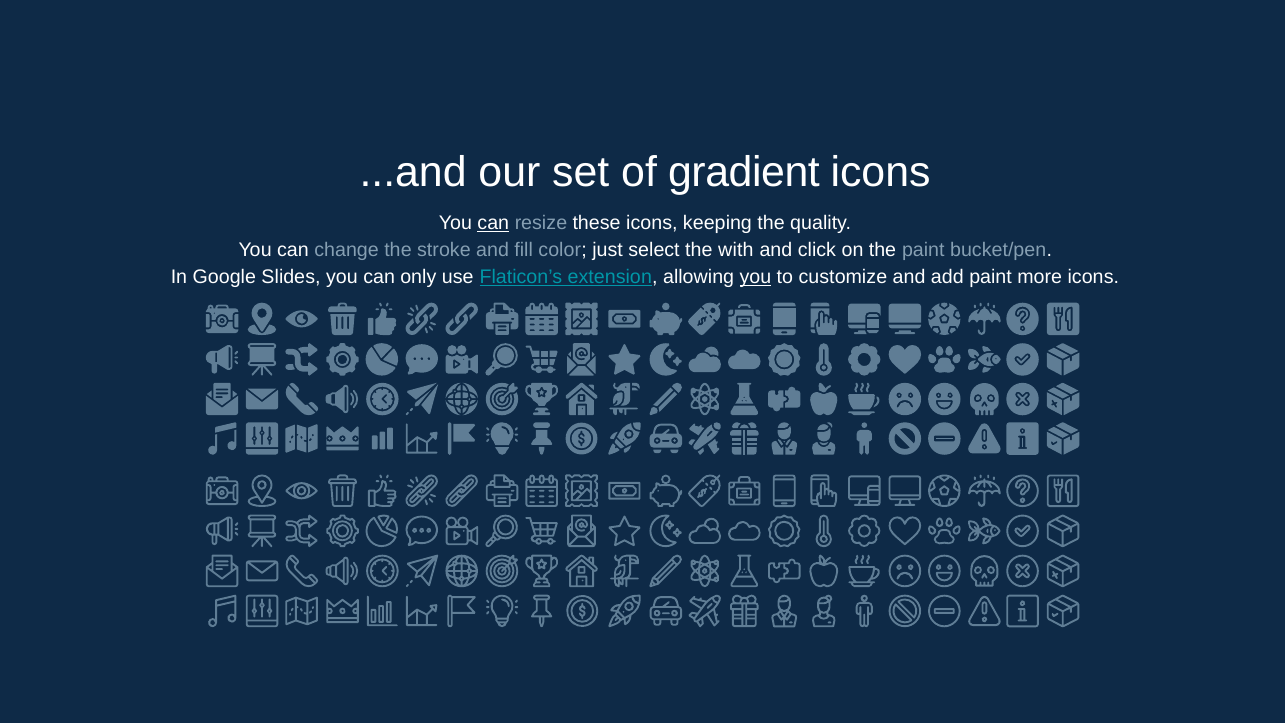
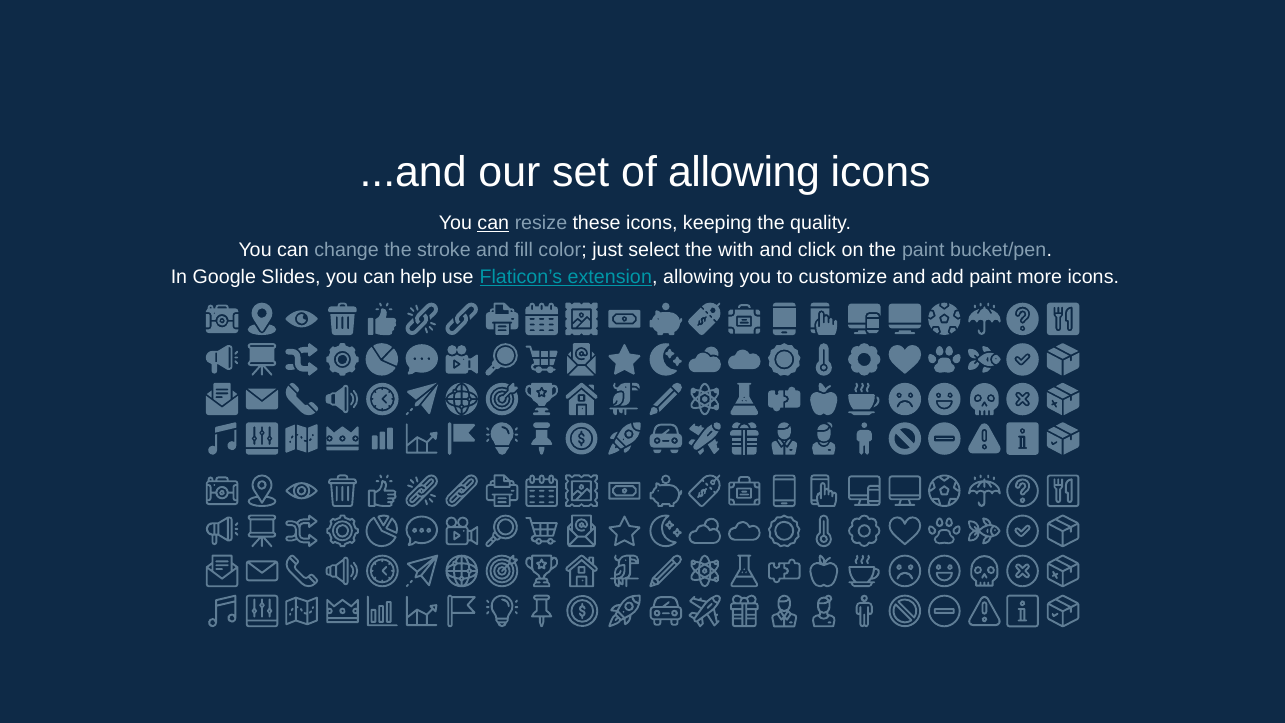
of gradient: gradient -> allowing (744, 173)
only: only -> help (418, 277)
you underline: present -> none (755, 277)
